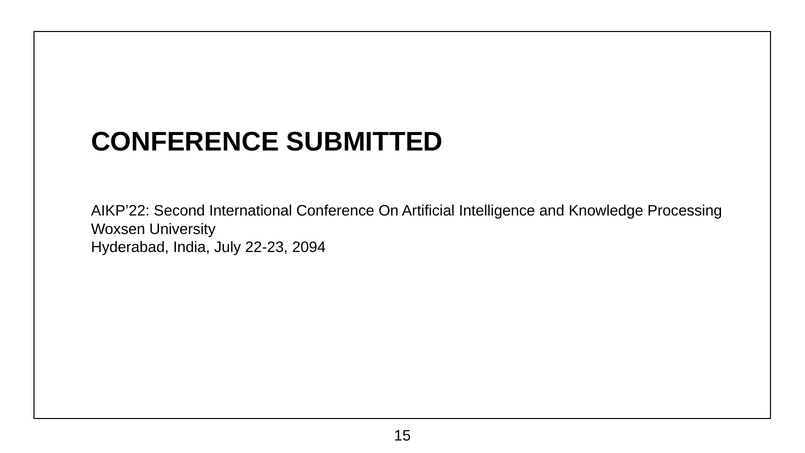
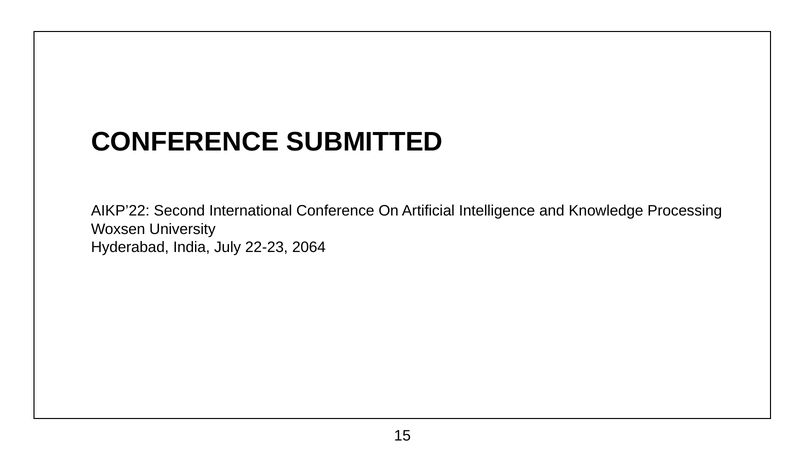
2094: 2094 -> 2064 (309, 247)
